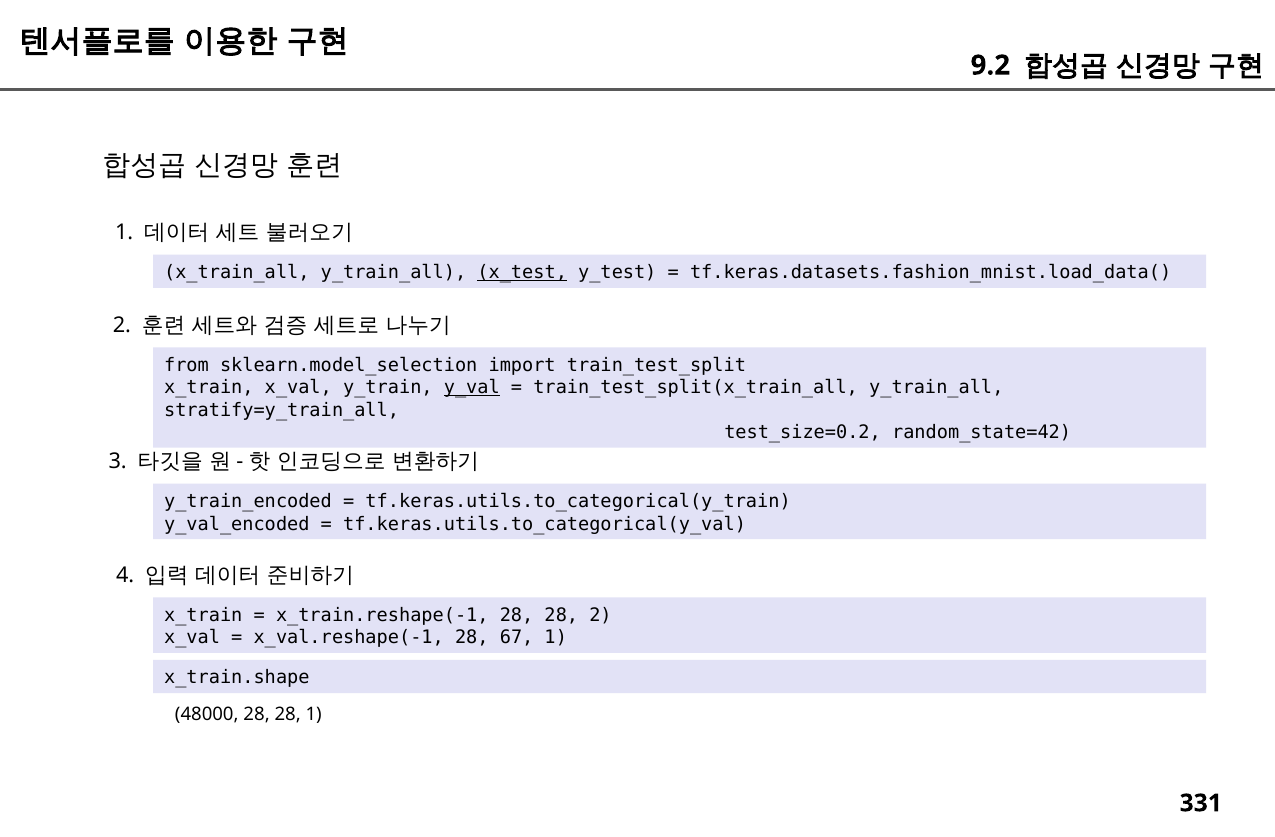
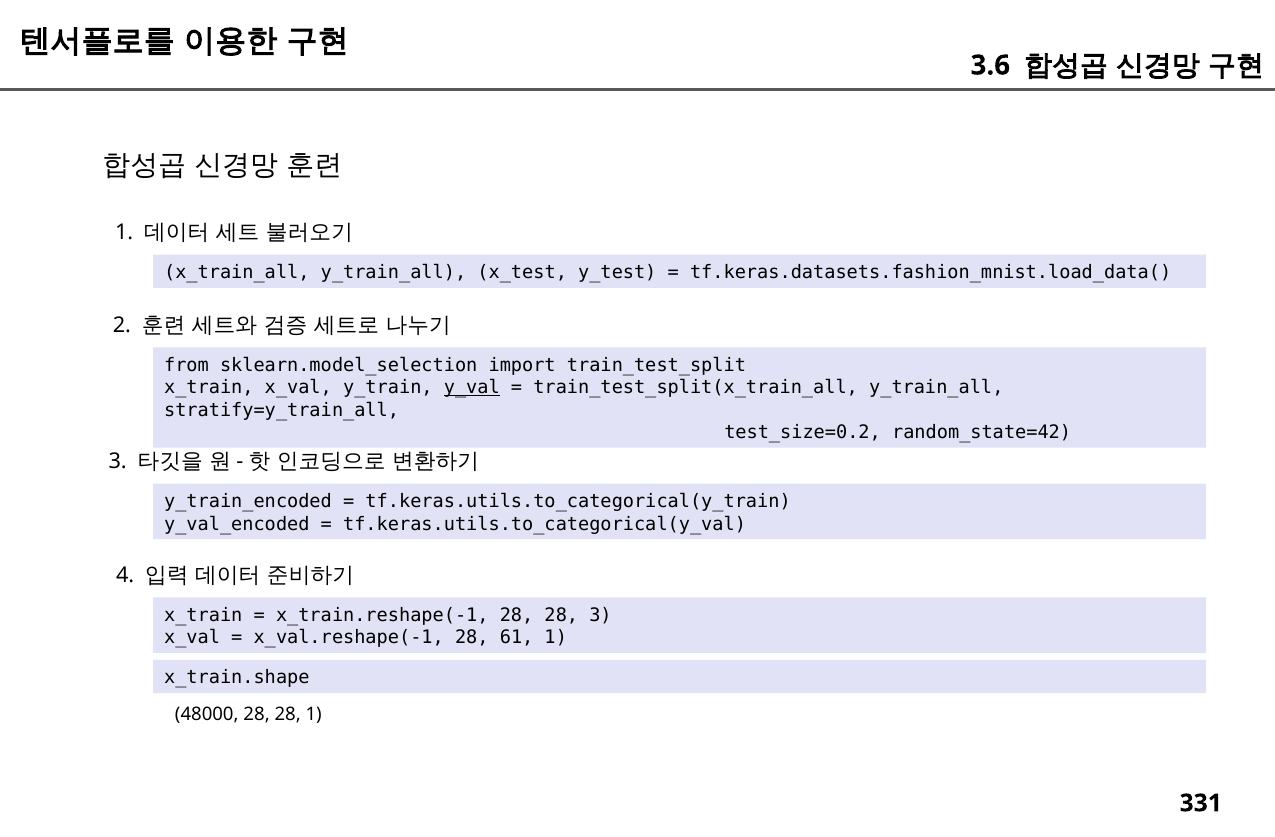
9.2: 9.2 -> 3.6 (990, 65)
x_test underline: present -> none (522, 273)
28 2: 2 -> 3 (600, 616)
67: 67 -> 61 (517, 638)
